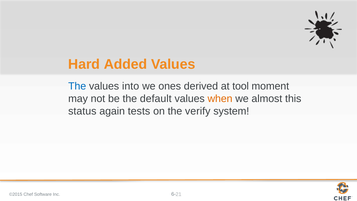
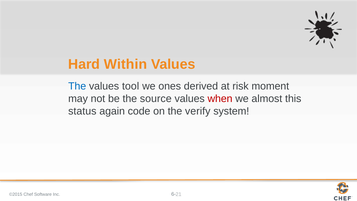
Added: Added -> Within (125, 64)
into: into -> tool (131, 86)
tool: tool -> risk (241, 86)
default: default -> source (156, 98)
when colour: orange -> red (220, 98)
tests: tests -> code (139, 111)
